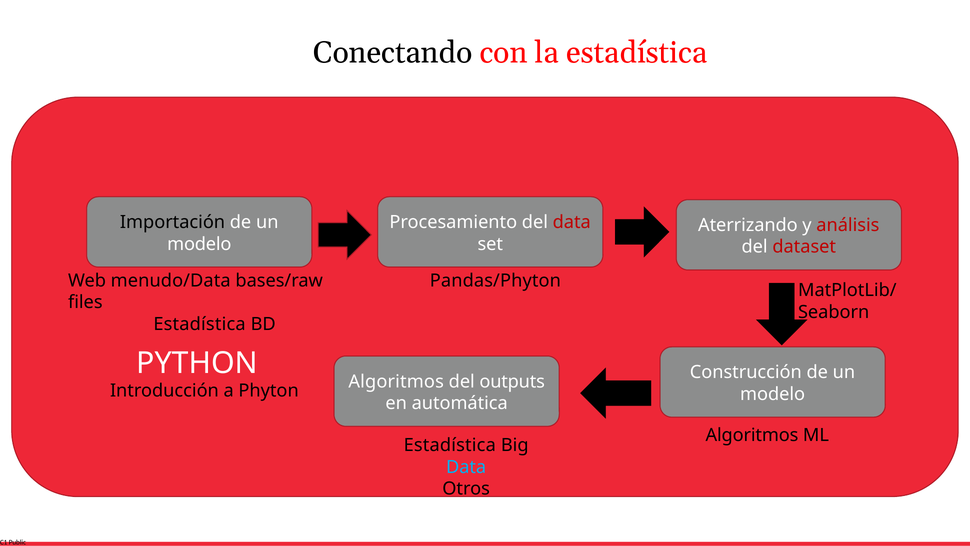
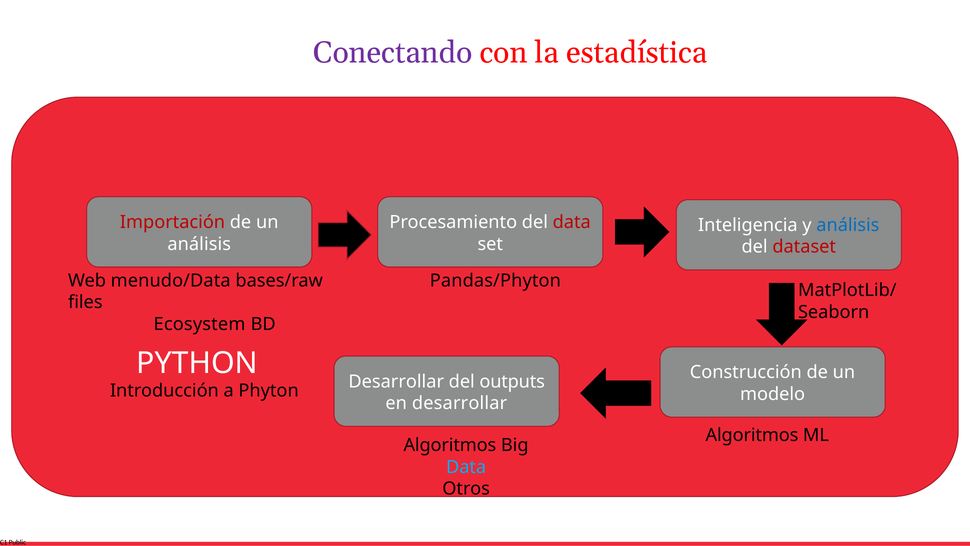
Conectando colour: black -> purple (393, 53)
Importación colour: black -> red (173, 222)
Aterrizando: Aterrizando -> Inteligencia (748, 225)
análisis colour: red -> blue (848, 225)
modelo: modelo -> análisis (199, 244)
Estadística: Estadística -> Ecosystem (200, 324)
Algoritmos: Algoritmos -> Desarrollar (396, 381)
en automática: automática -> desarrollar (460, 403)
Estadística: Estadística -> Algoritmos (450, 445)
